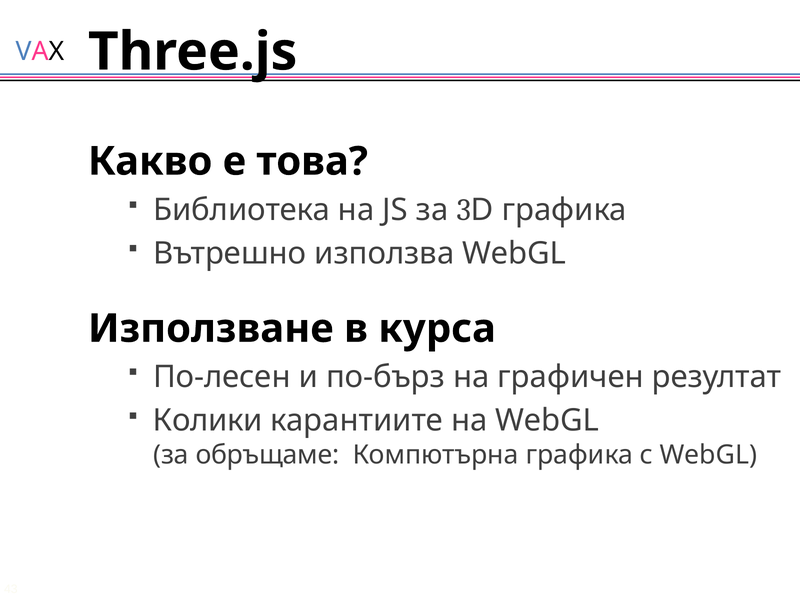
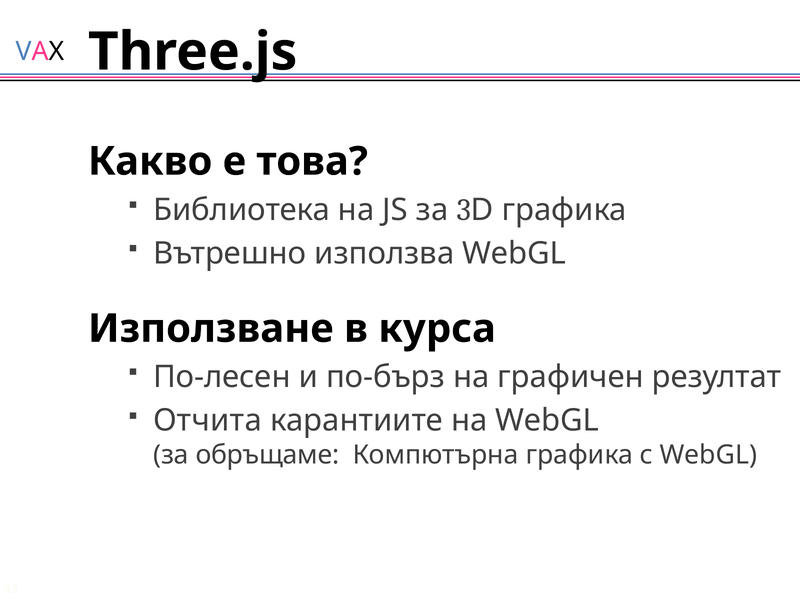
Колики: Колики -> Отчита (208, 421)
